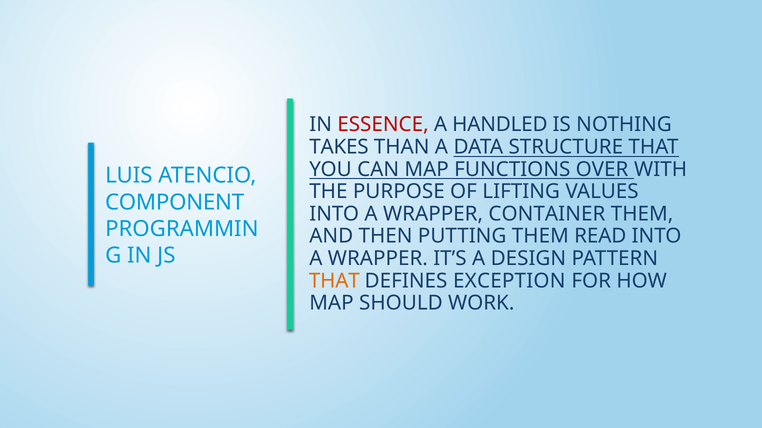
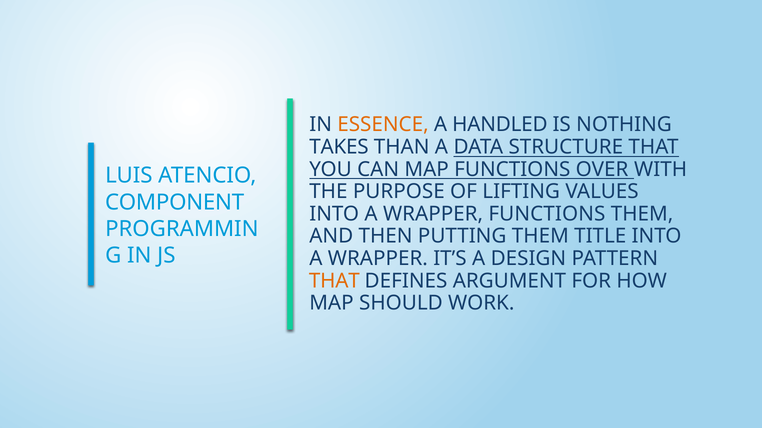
ESSENCE colour: red -> orange (383, 125)
WRAPPER CONTAINER: CONTAINER -> FUNCTIONS (547, 214)
READ: READ -> TITLE (600, 237)
EXCEPTION: EXCEPTION -> ARGUMENT (509, 281)
